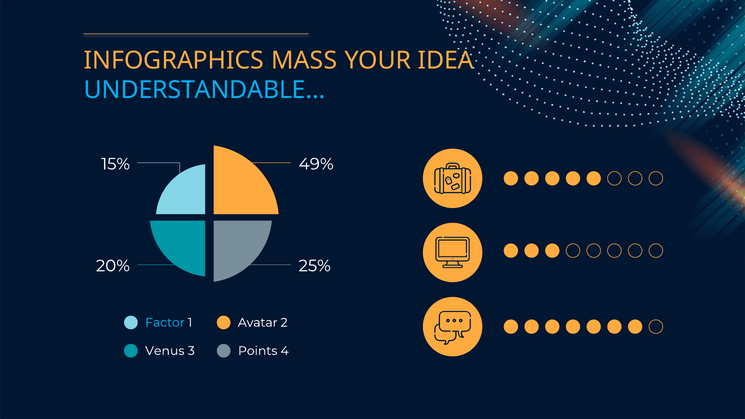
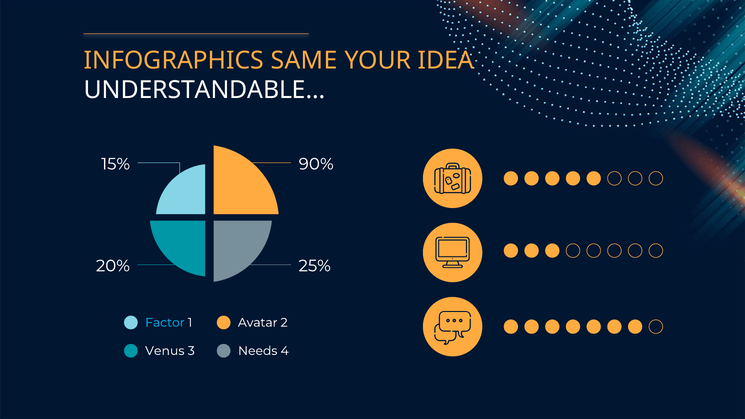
MASS: MASS -> SAME (304, 60)
UNDERSTANDABLE colour: light blue -> white (205, 90)
49%: 49% -> 90% (316, 164)
Points: Points -> Needs (258, 351)
